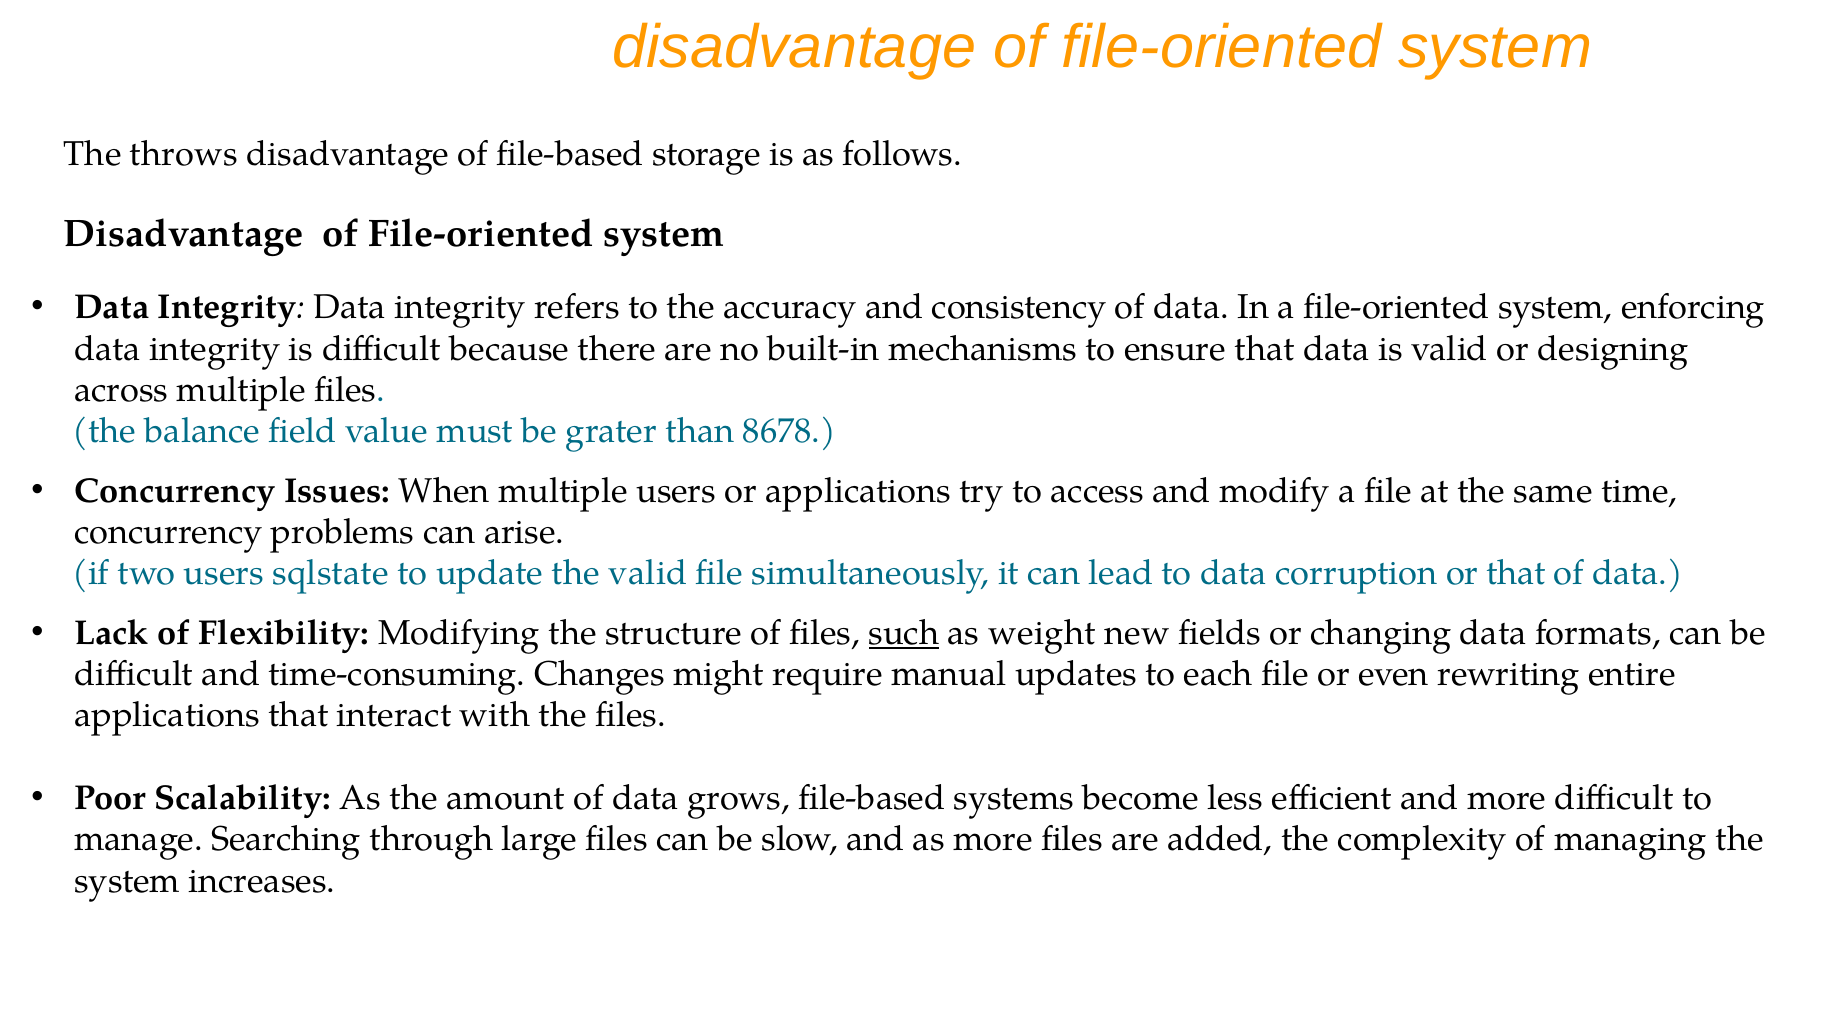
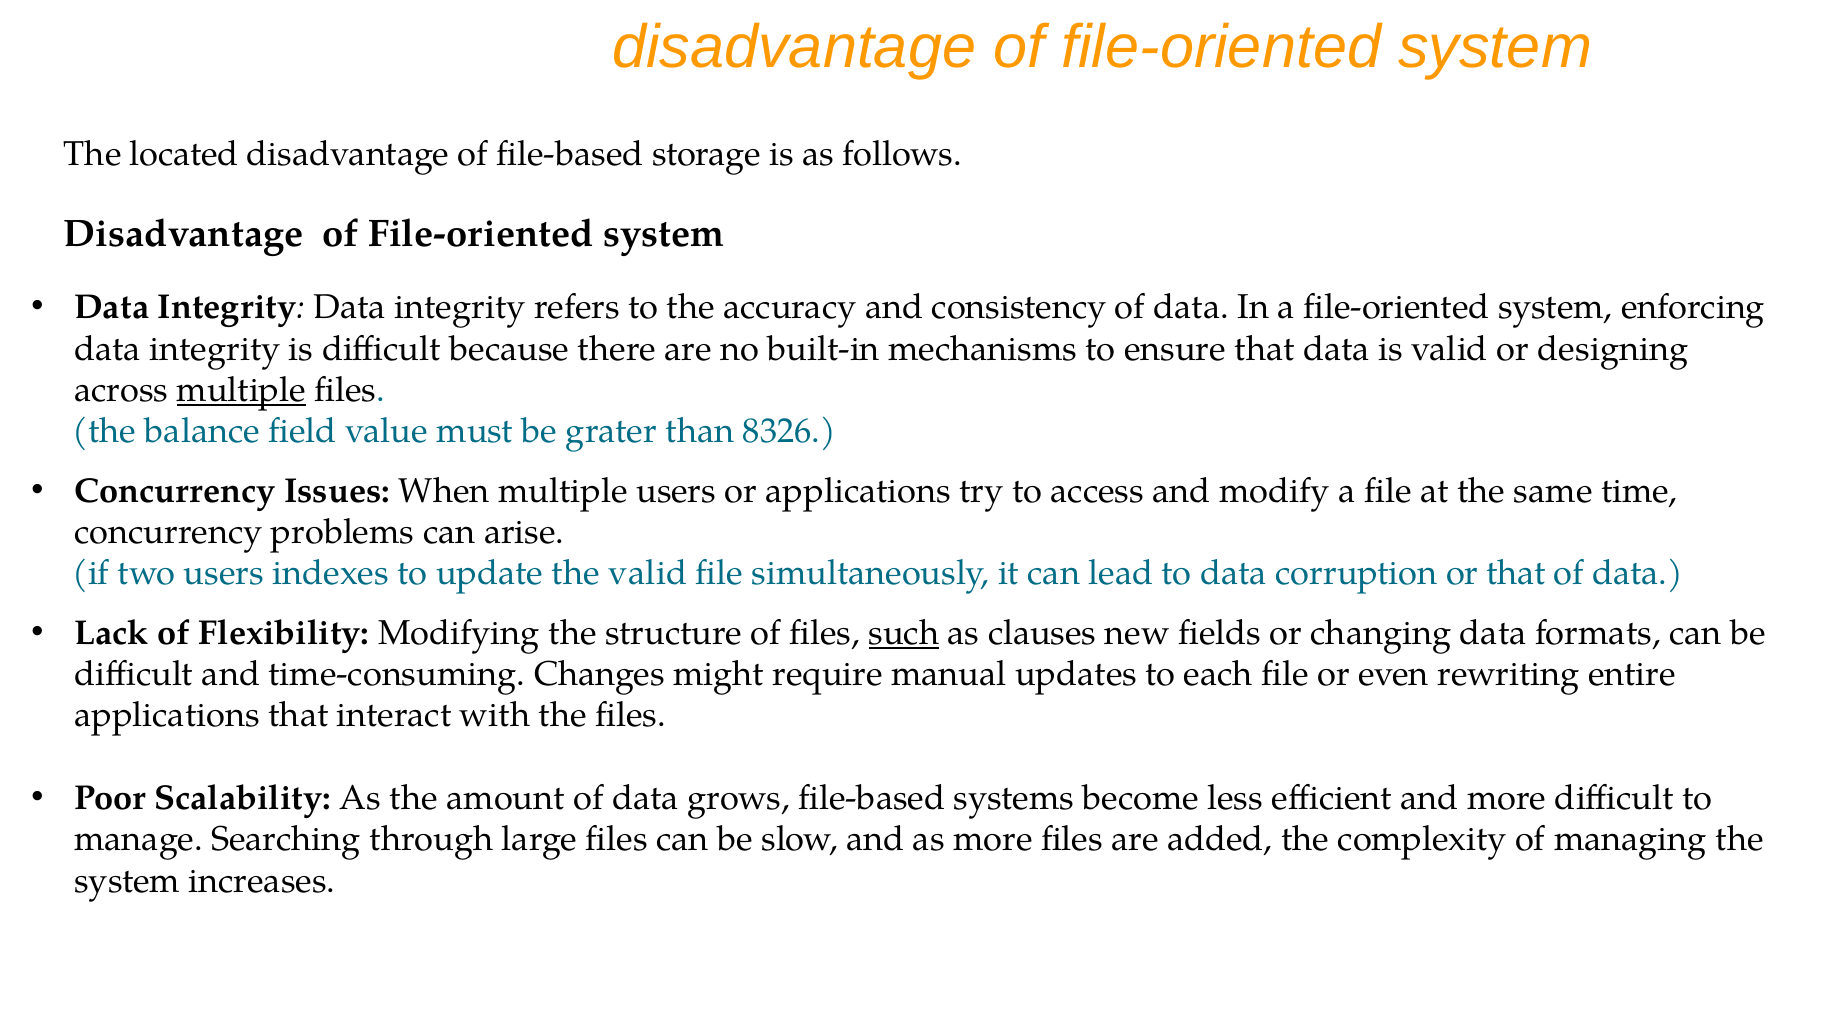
throws: throws -> located (184, 154)
multiple underline: none -> present (241, 390)
8678: 8678 -> 8326 (789, 431)
sqlstate: sqlstate -> indexes (331, 573)
weight: weight -> clauses (1042, 633)
